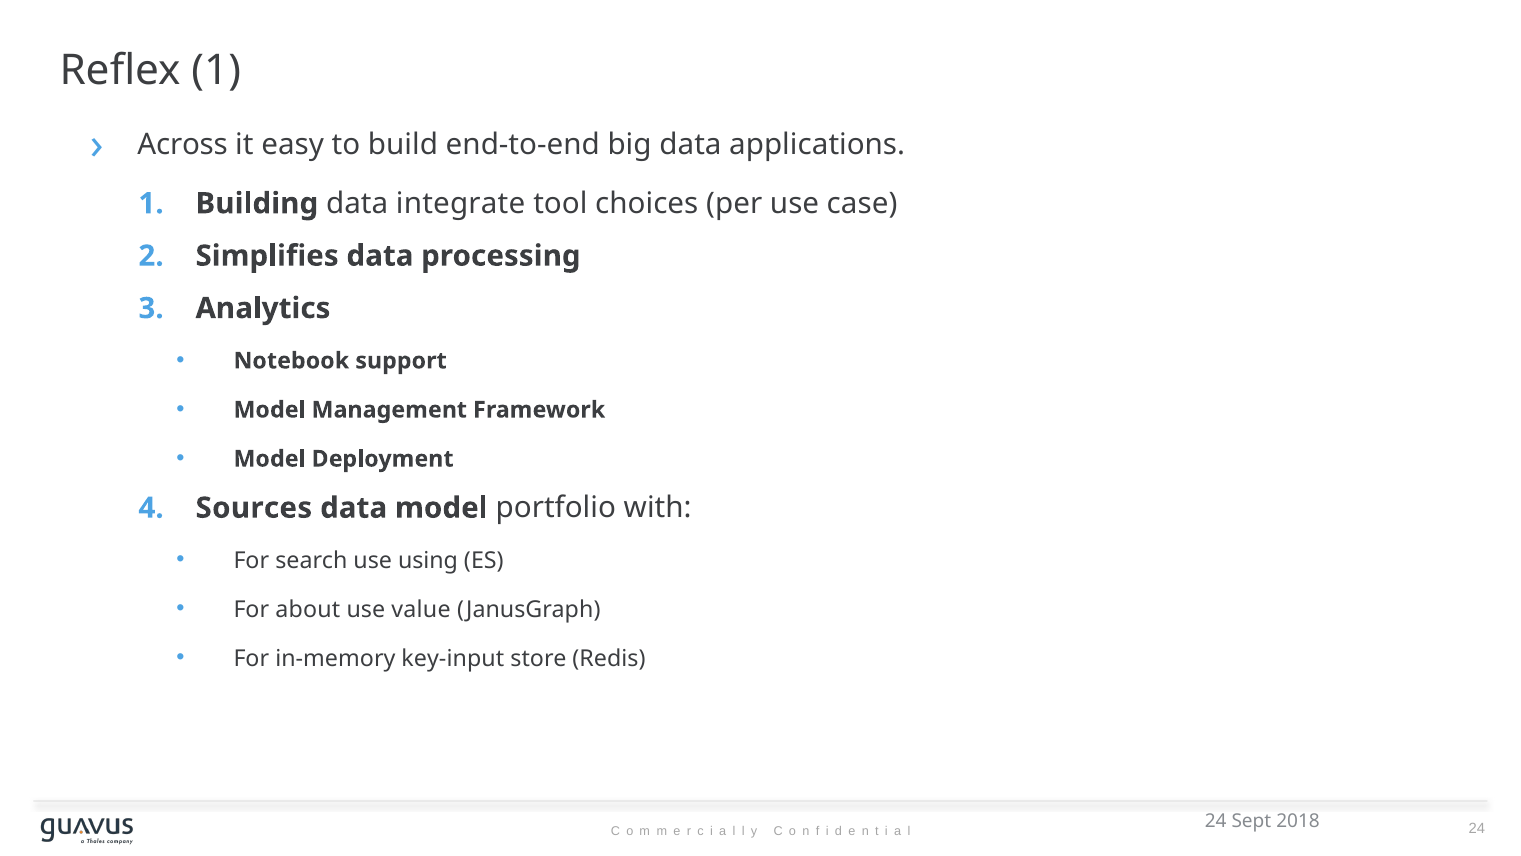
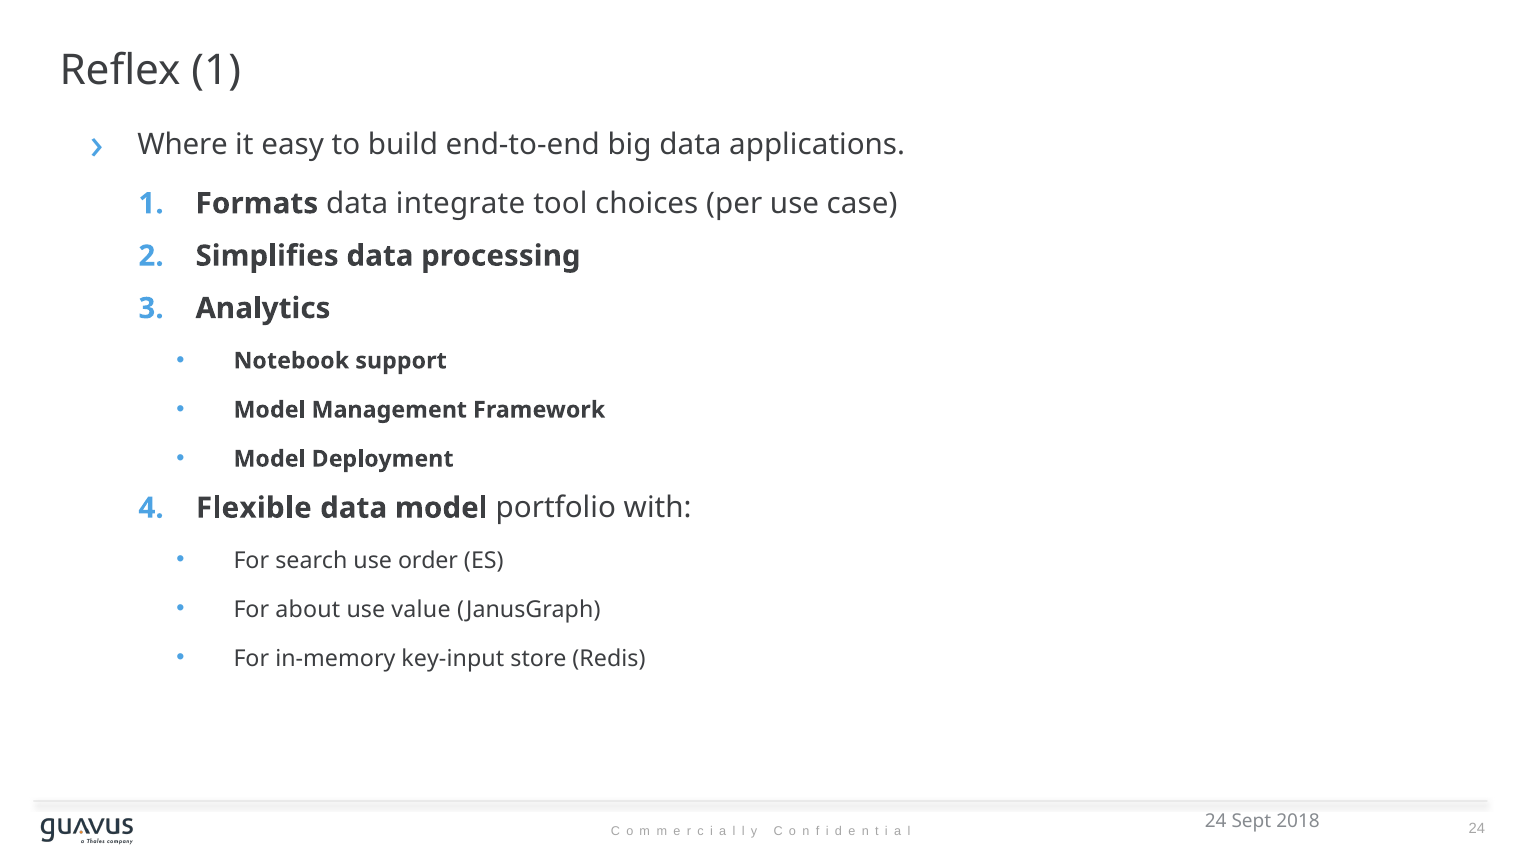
Across: Across -> Where (183, 145)
Building: Building -> Formats (257, 203)
Sources: Sources -> Flexible (254, 508)
using: using -> order (428, 560)
